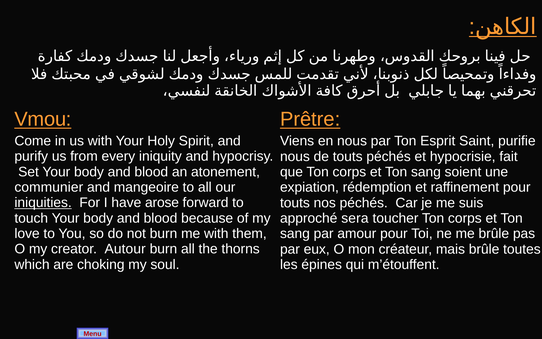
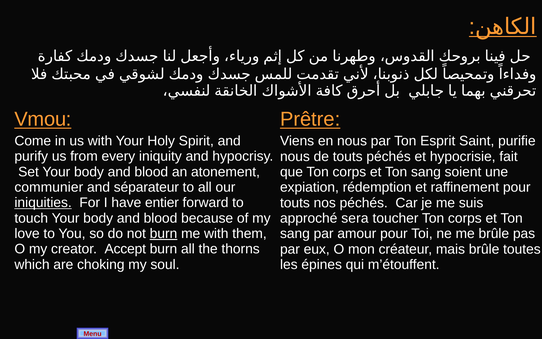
mangeoire: mangeoire -> séparateur (146, 187)
arose: arose -> entier (162, 203)
burn underline: none -> present (163, 233)
Autour: Autour -> Accept (125, 249)
